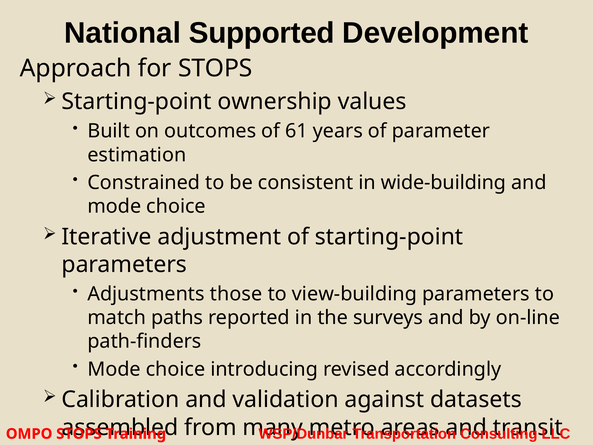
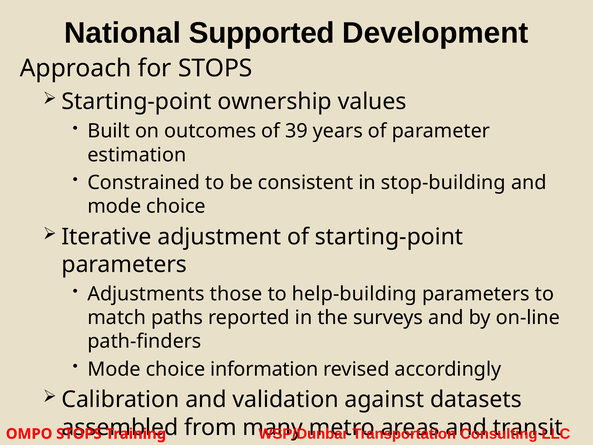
61: 61 -> 39 (296, 131)
wide-building: wide-building -> stop-building (443, 182)
view-building: view-building -> help-building (354, 294)
introducing: introducing -> information (264, 369)
